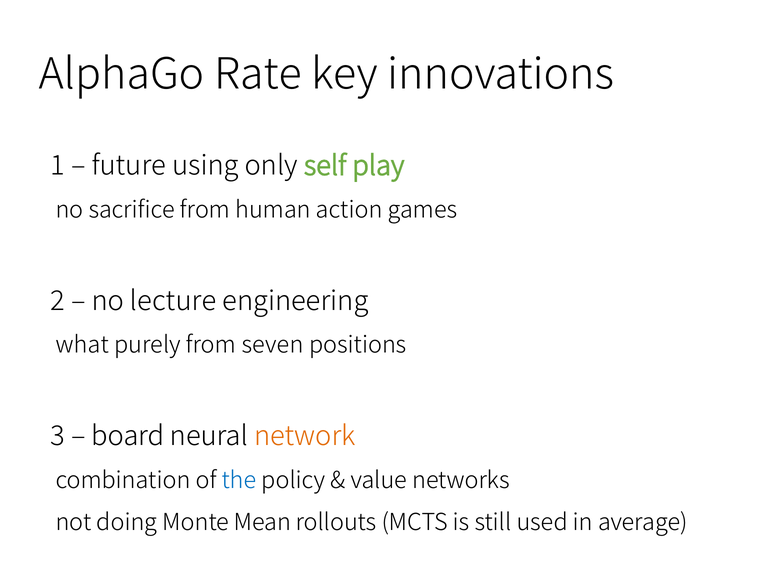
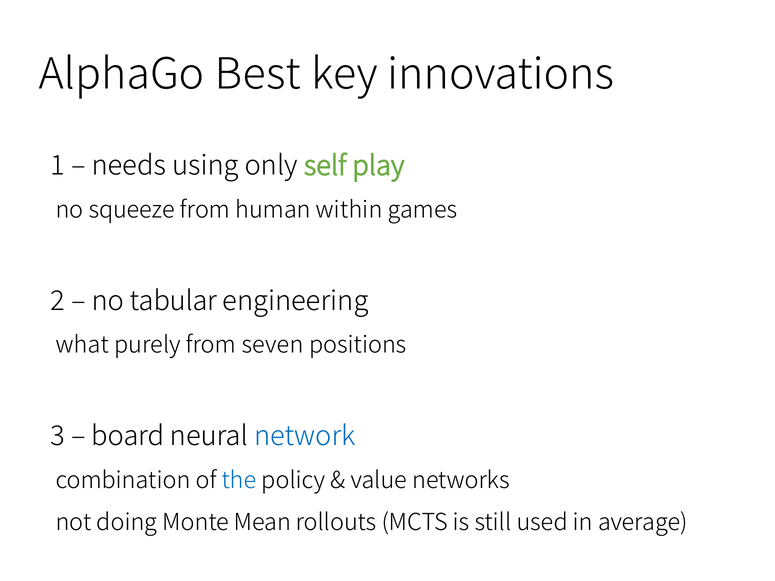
Rate: Rate -> Best (258, 75)
future: future -> needs (129, 166)
sacrifice: sacrifice -> squeeze (132, 210)
action: action -> within (349, 210)
lecture: lecture -> tabular (173, 301)
network colour: orange -> blue (305, 437)
